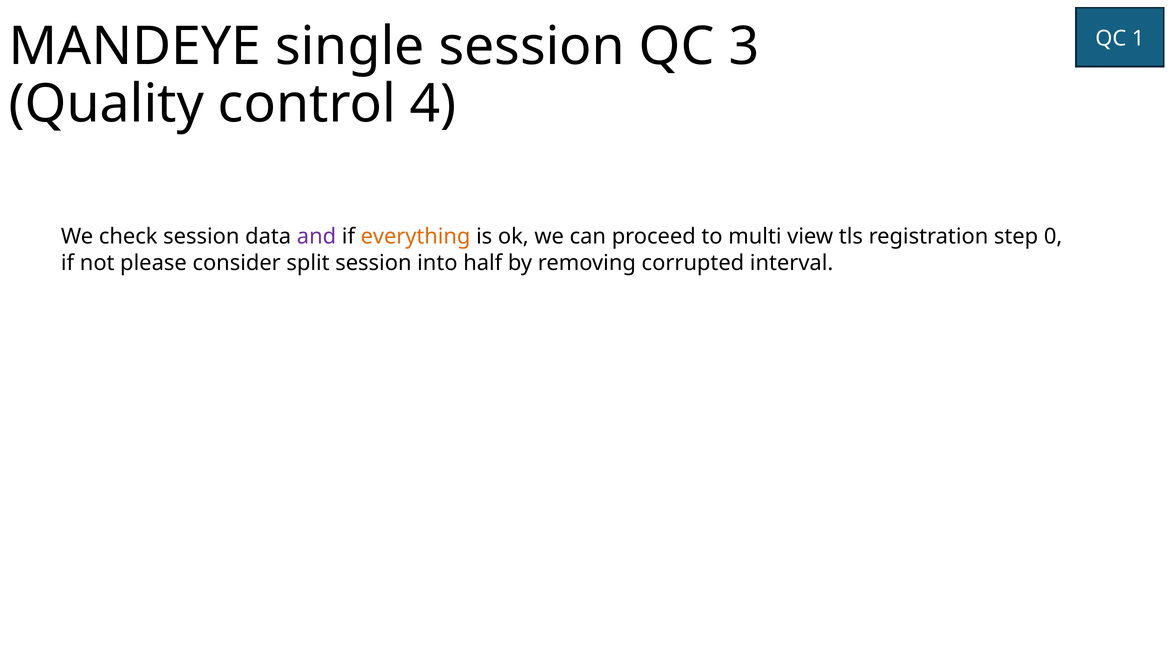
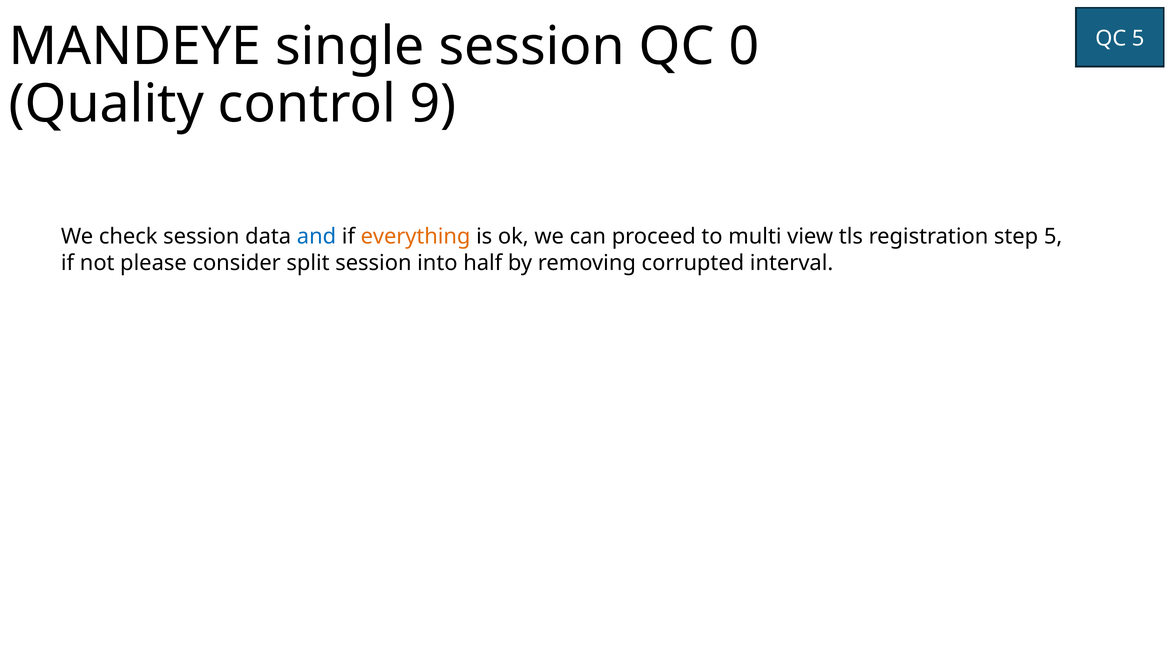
3: 3 -> 0 (744, 46)
QC 1: 1 -> 5 (1138, 39)
4: 4 -> 9 (433, 104)
and colour: purple -> blue (317, 237)
step 0: 0 -> 5 (1053, 237)
